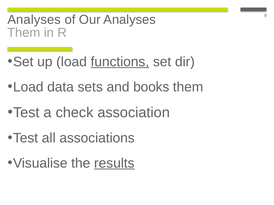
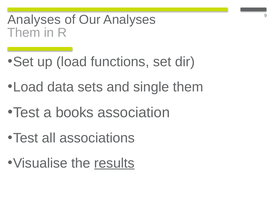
functions underline: present -> none (120, 62)
books: books -> single (151, 87)
check: check -> books (75, 113)
